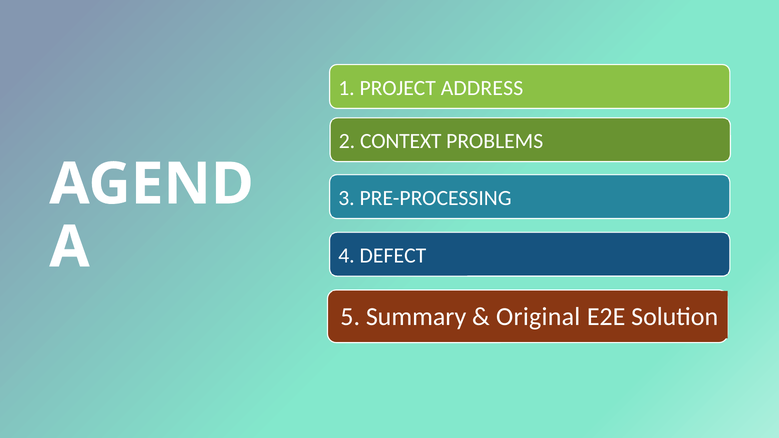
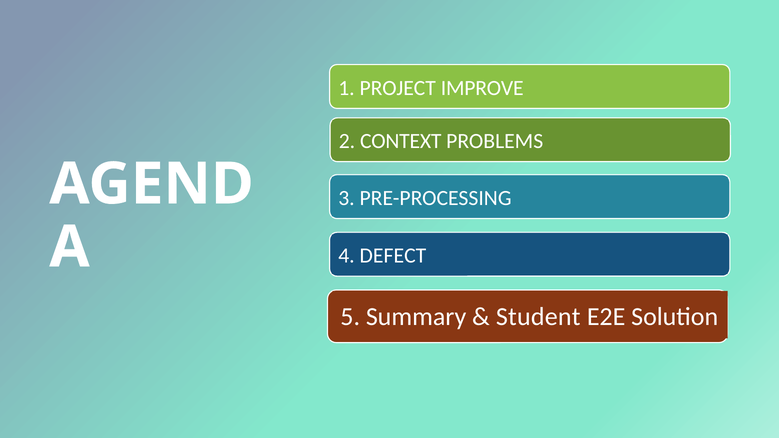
ADDRESS: ADDRESS -> IMPROVE (482, 88)
Original: Original -> Student (538, 317)
